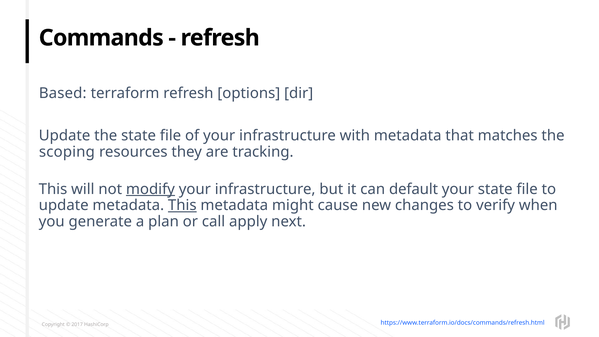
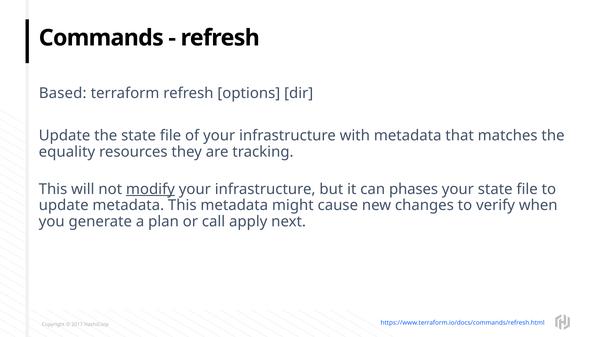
scoping: scoping -> equality (67, 152)
default: default -> phases (414, 189)
This underline: present -> none (182, 205)
